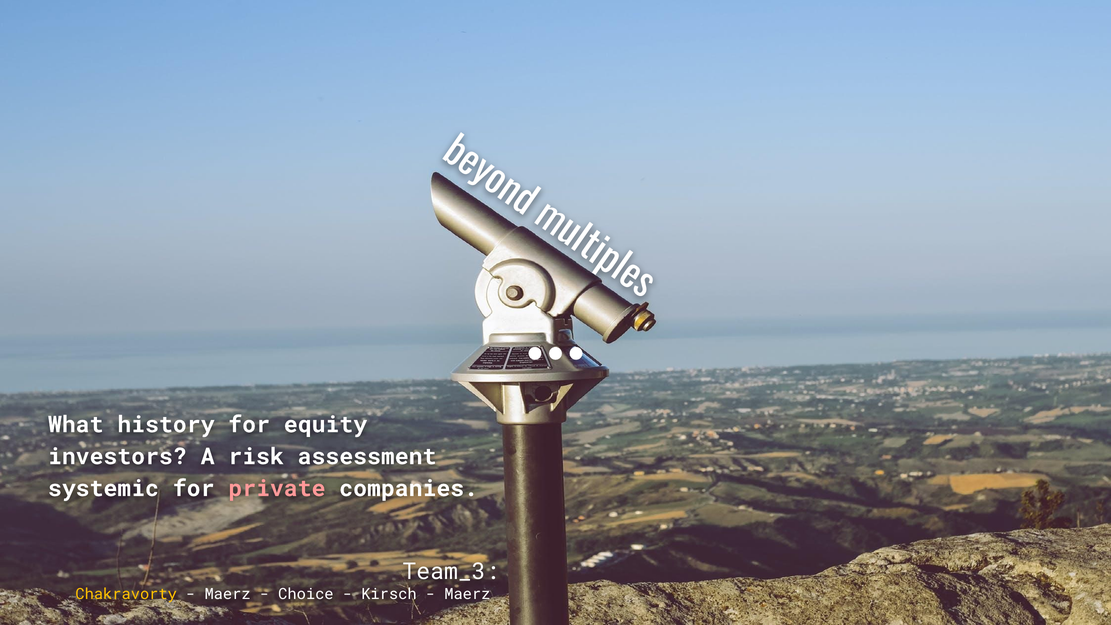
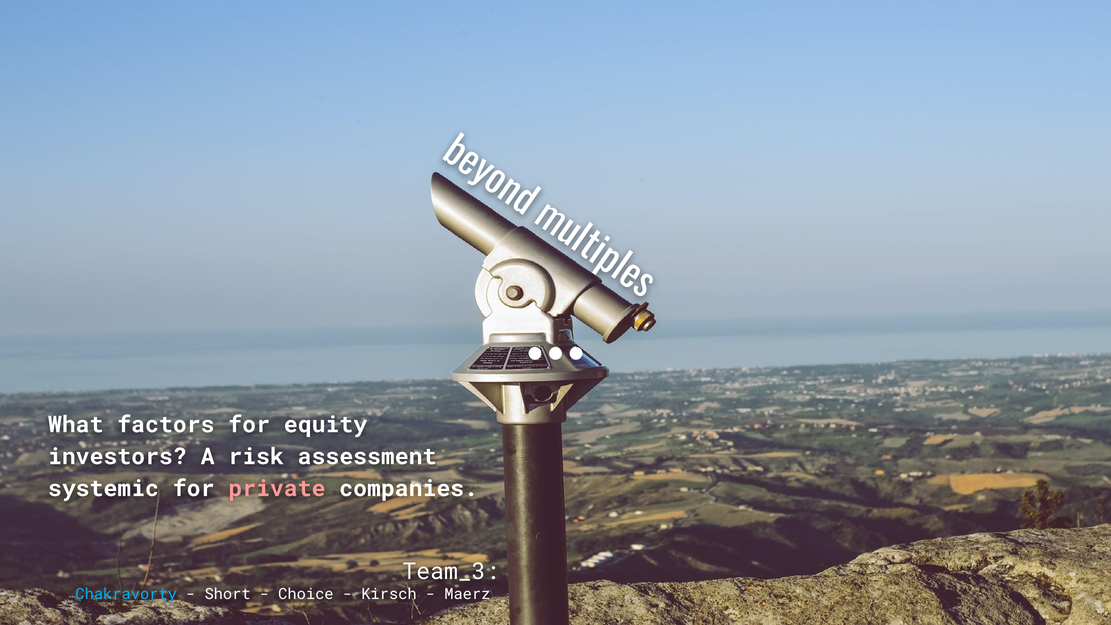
history: history -> factors (166, 425)
Chakravorty colour: yellow -> light blue (126, 594)
Maerz: Maerz -> Short (228, 594)
